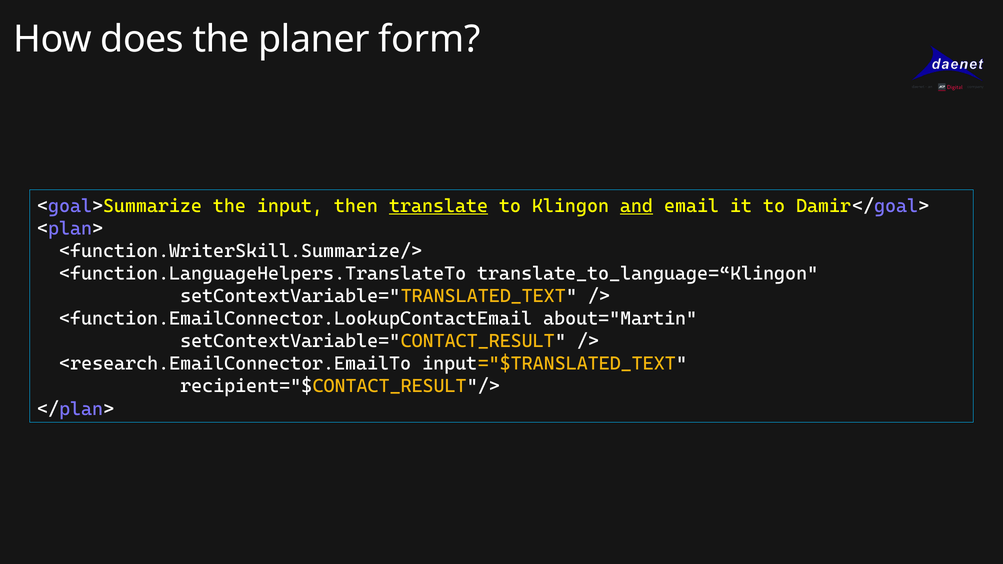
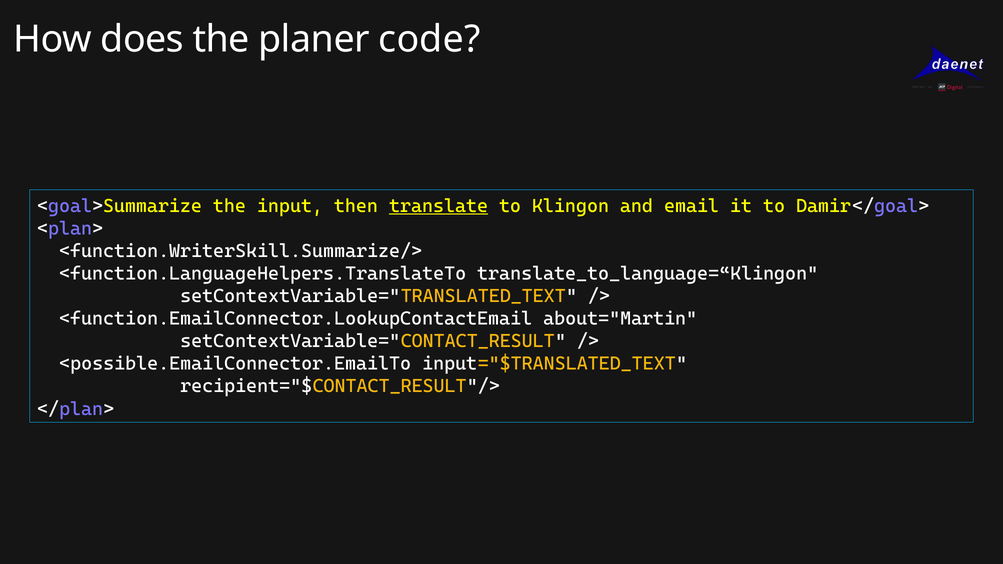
form: form -> code (429, 39)
and underline: present -> none (636, 206)
<research.EmailConnector.EmailTo: <research.EmailConnector.EmailTo -> <possible.EmailConnector.EmailTo (235, 364)
